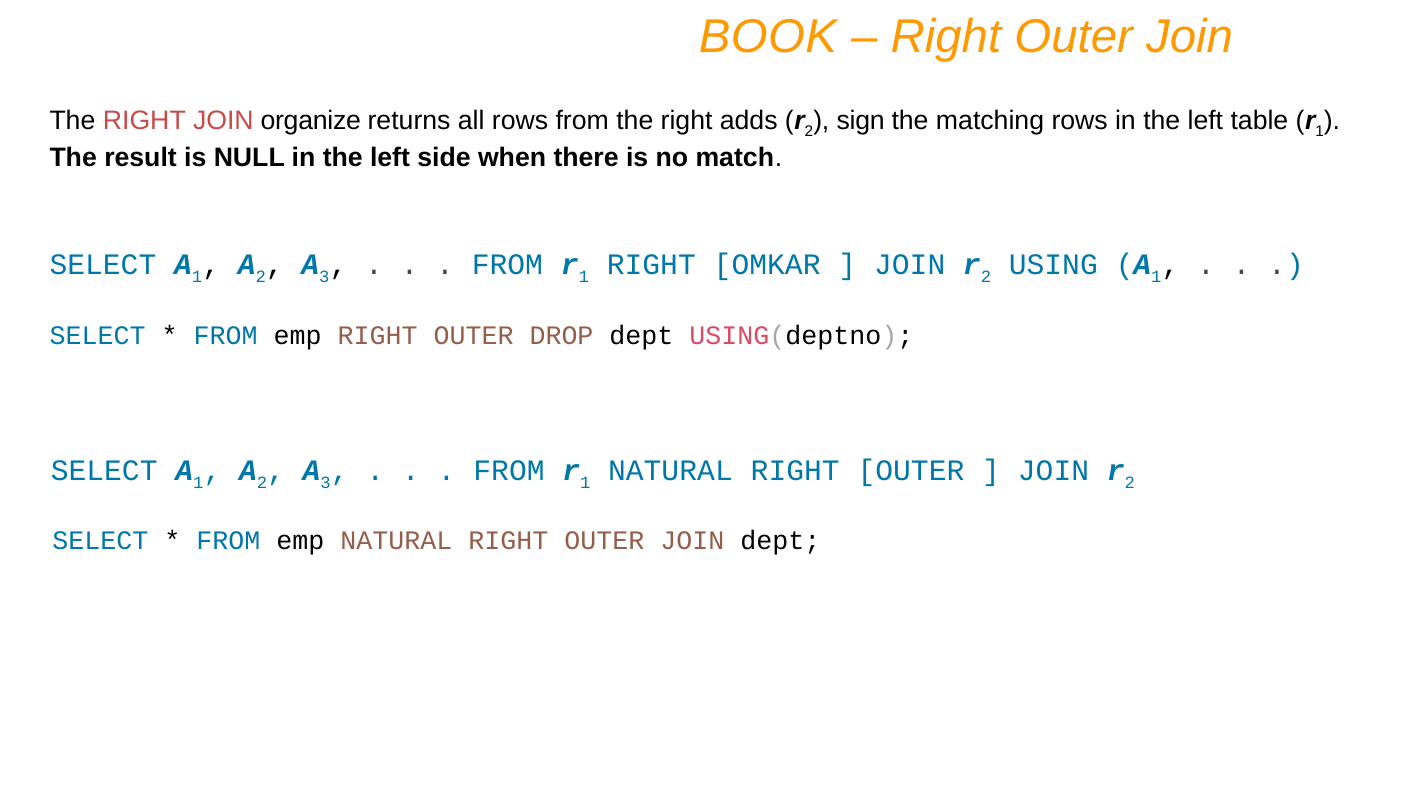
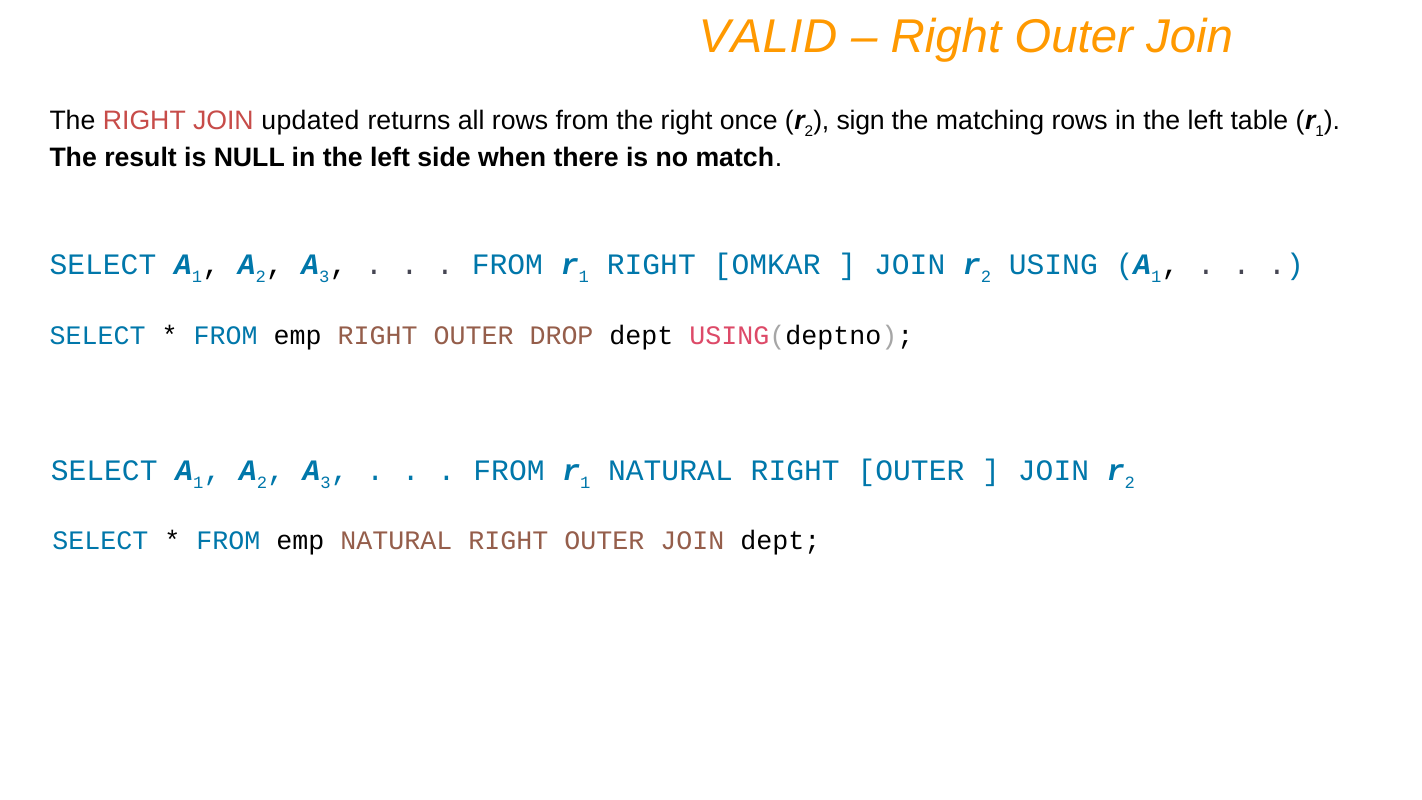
BOOK: BOOK -> VALID (768, 37)
organize: organize -> updated (310, 121)
adds: adds -> once (749, 121)
